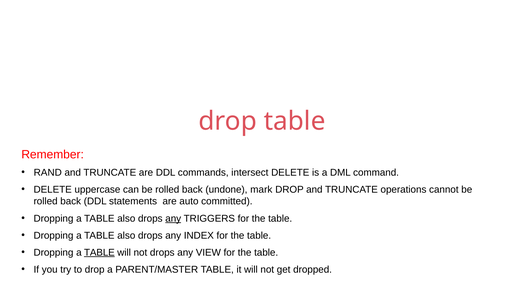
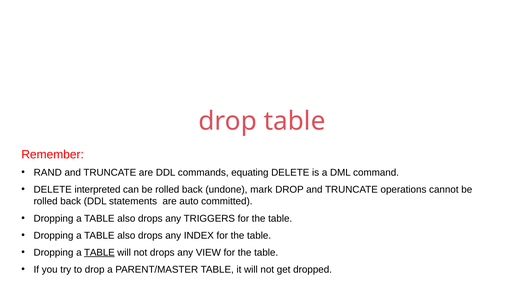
intersect: intersect -> equating (250, 172)
uppercase: uppercase -> interpreted (97, 189)
any underline: present -> none (173, 218)
